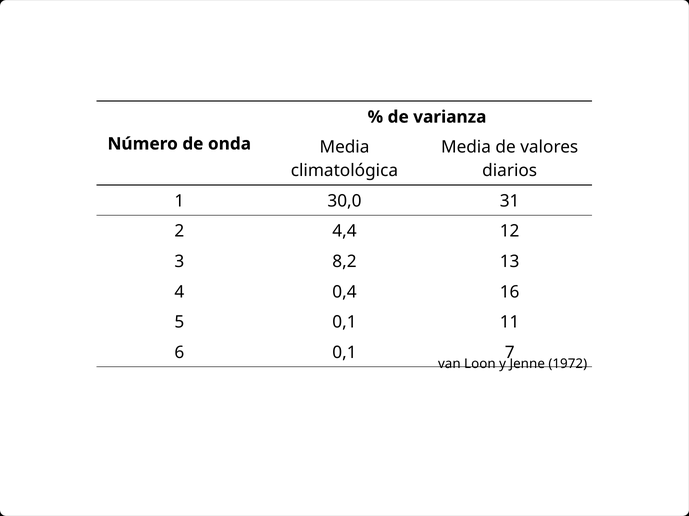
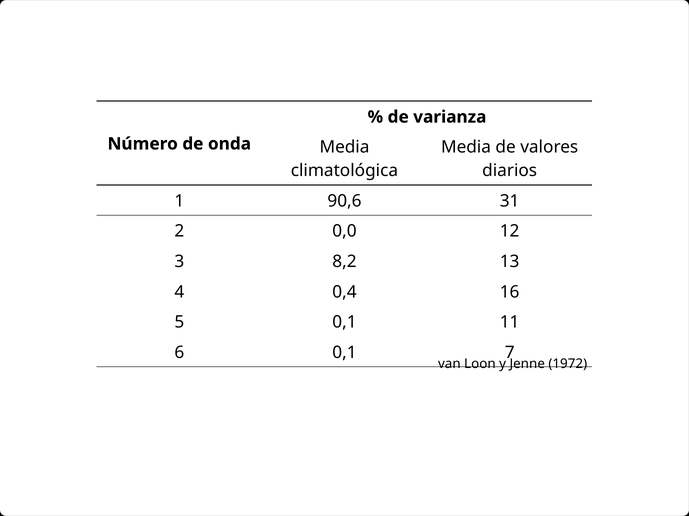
30,0: 30,0 -> 90,6 (344, 201)
4,4: 4,4 -> 0,0 (345, 232)
